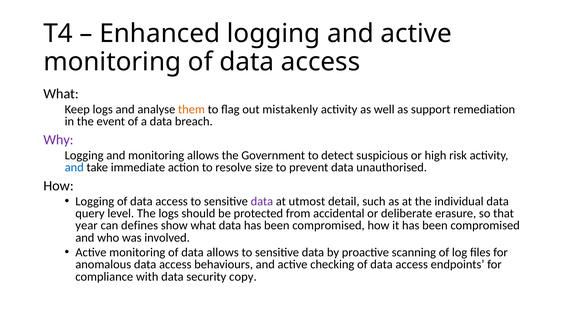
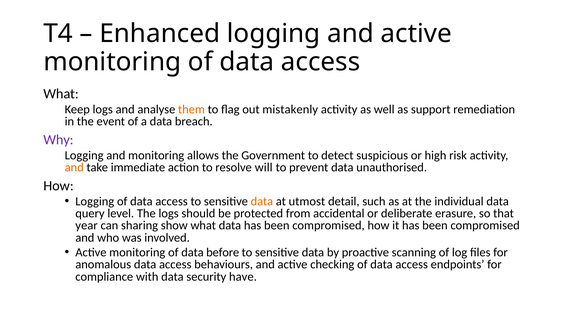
and colour: blue -> orange (74, 167)
size: size -> will (264, 167)
data colour: purple -> orange (262, 201)
defines: defines -> sharing (140, 226)
data allows: allows -> before (223, 252)
copy: copy -> have (243, 277)
